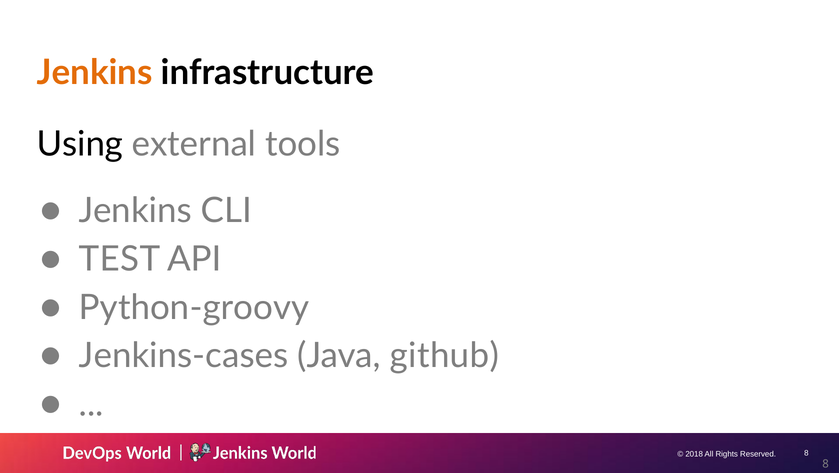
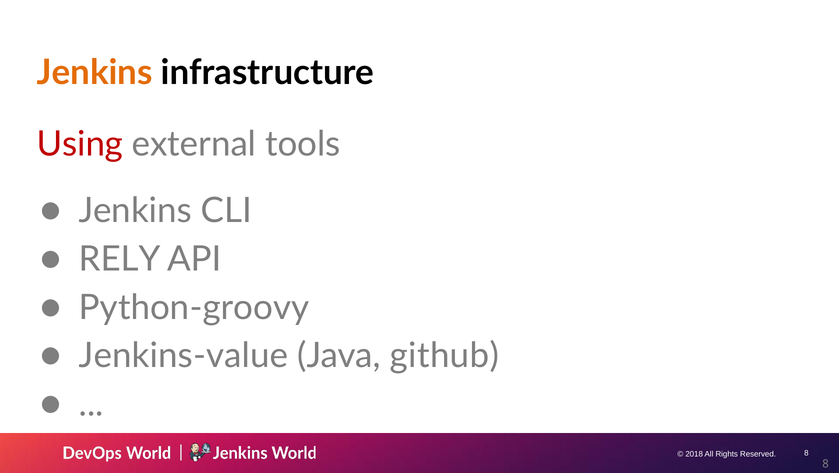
Using colour: black -> red (80, 144)
TEST: TEST -> RELY (120, 259)
Jenkins-cases: Jenkins-cases -> Jenkins-value (184, 355)
